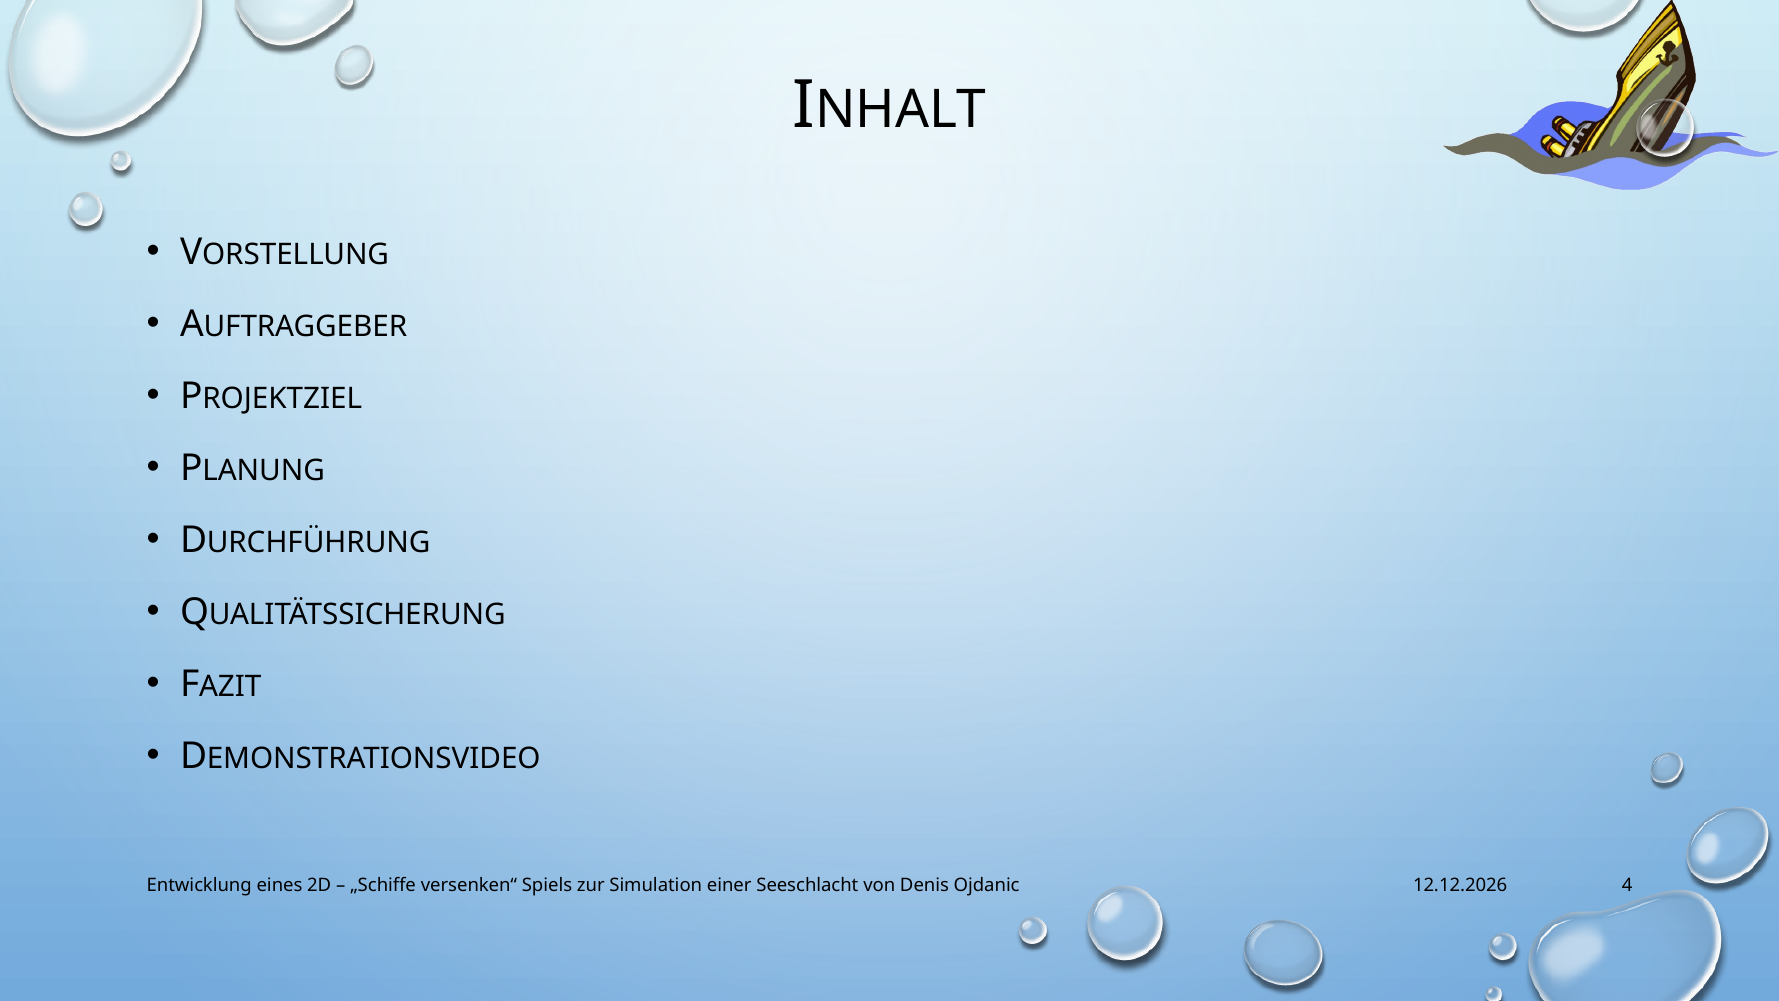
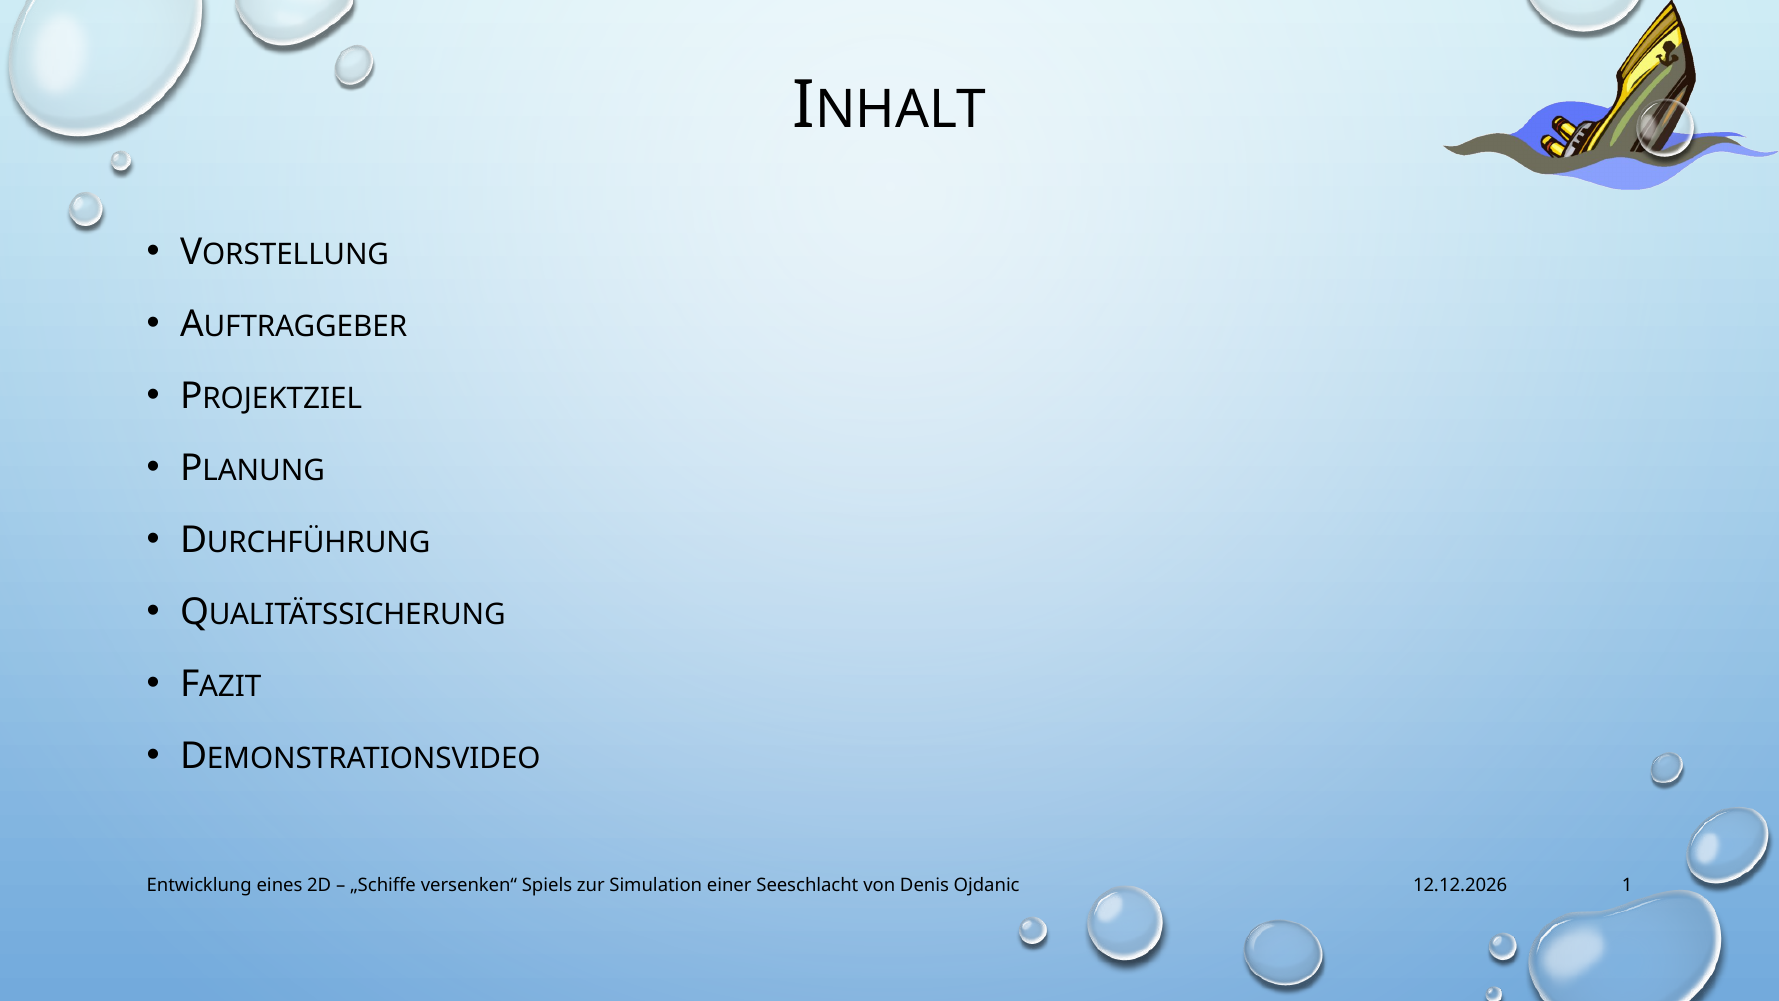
4: 4 -> 1 (1627, 885)
